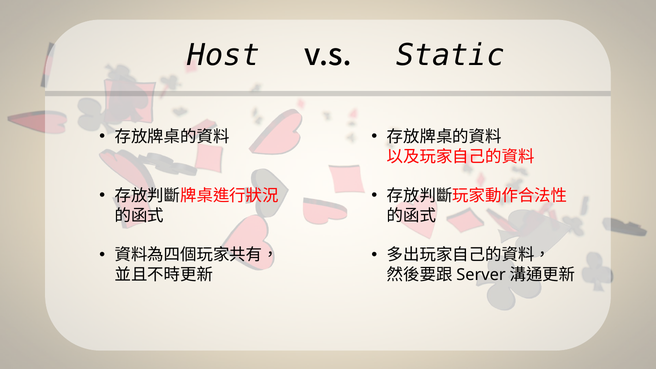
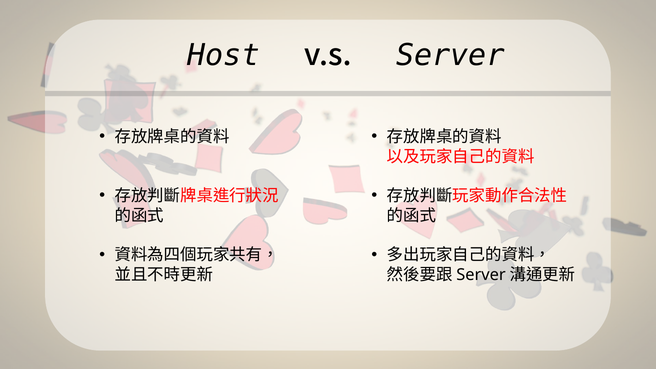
v.s Static: Static -> Server (450, 55)
